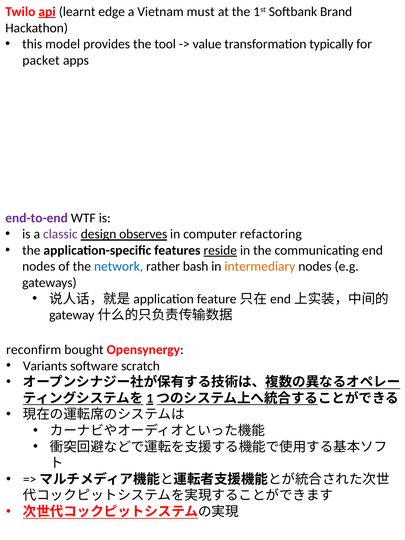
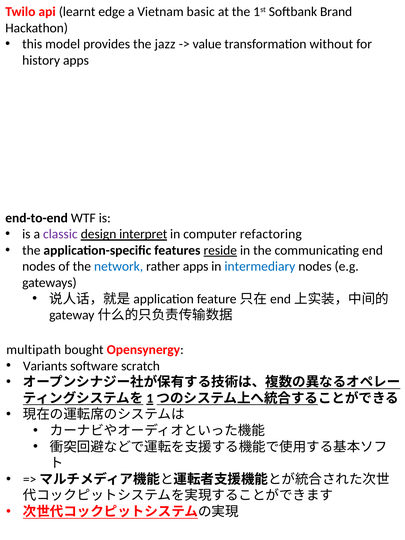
api underline: present -> none (47, 12)
must: must -> basic (201, 12)
tool: tool -> jazz (165, 44)
typically: typically -> without (331, 44)
packet: packet -> history (41, 60)
end-to-end colour: purple -> black (37, 218)
observes: observes -> interpret (143, 234)
rather bash: bash -> apps (196, 267)
intermediary colour: orange -> blue (260, 267)
reconfirm: reconfirm -> multipath (34, 350)
